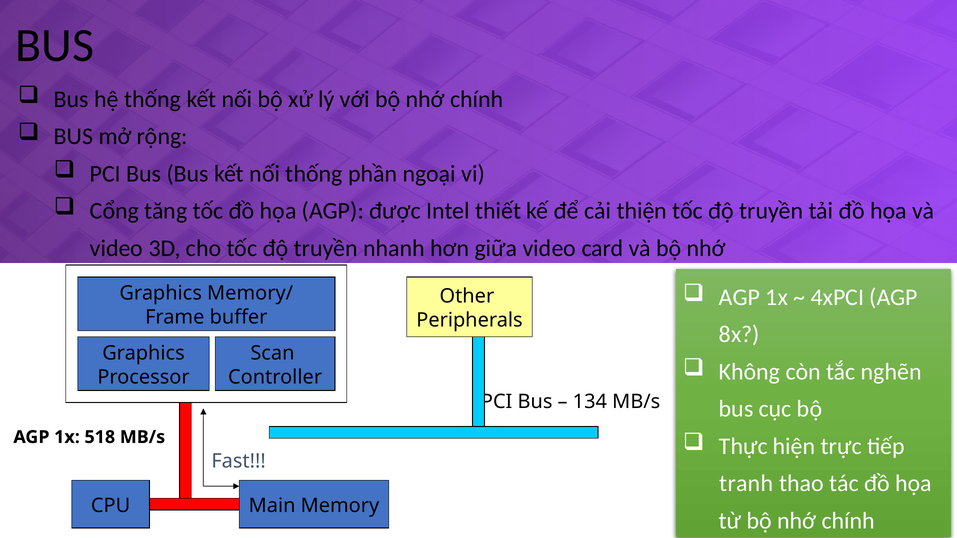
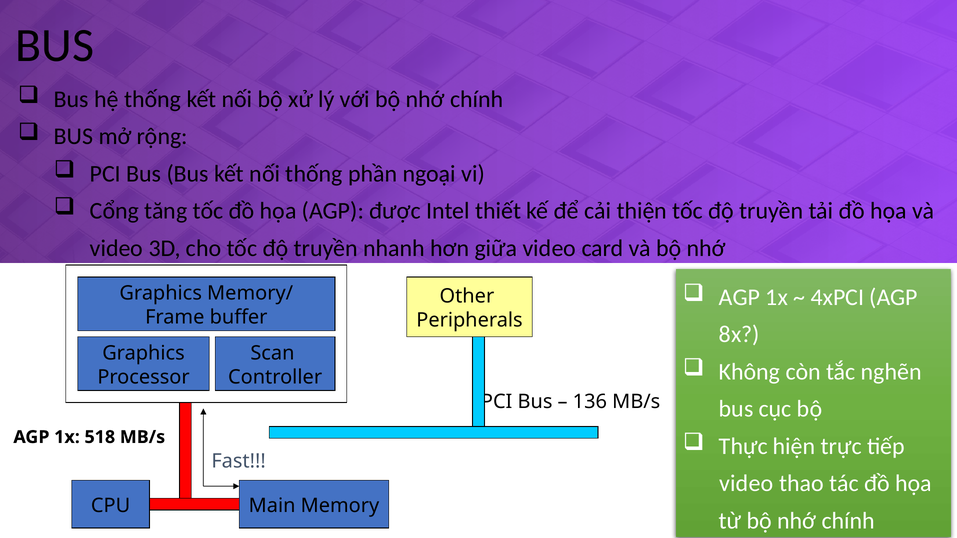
134: 134 -> 136 (590, 402)
tranh: tranh -> video (746, 484)
